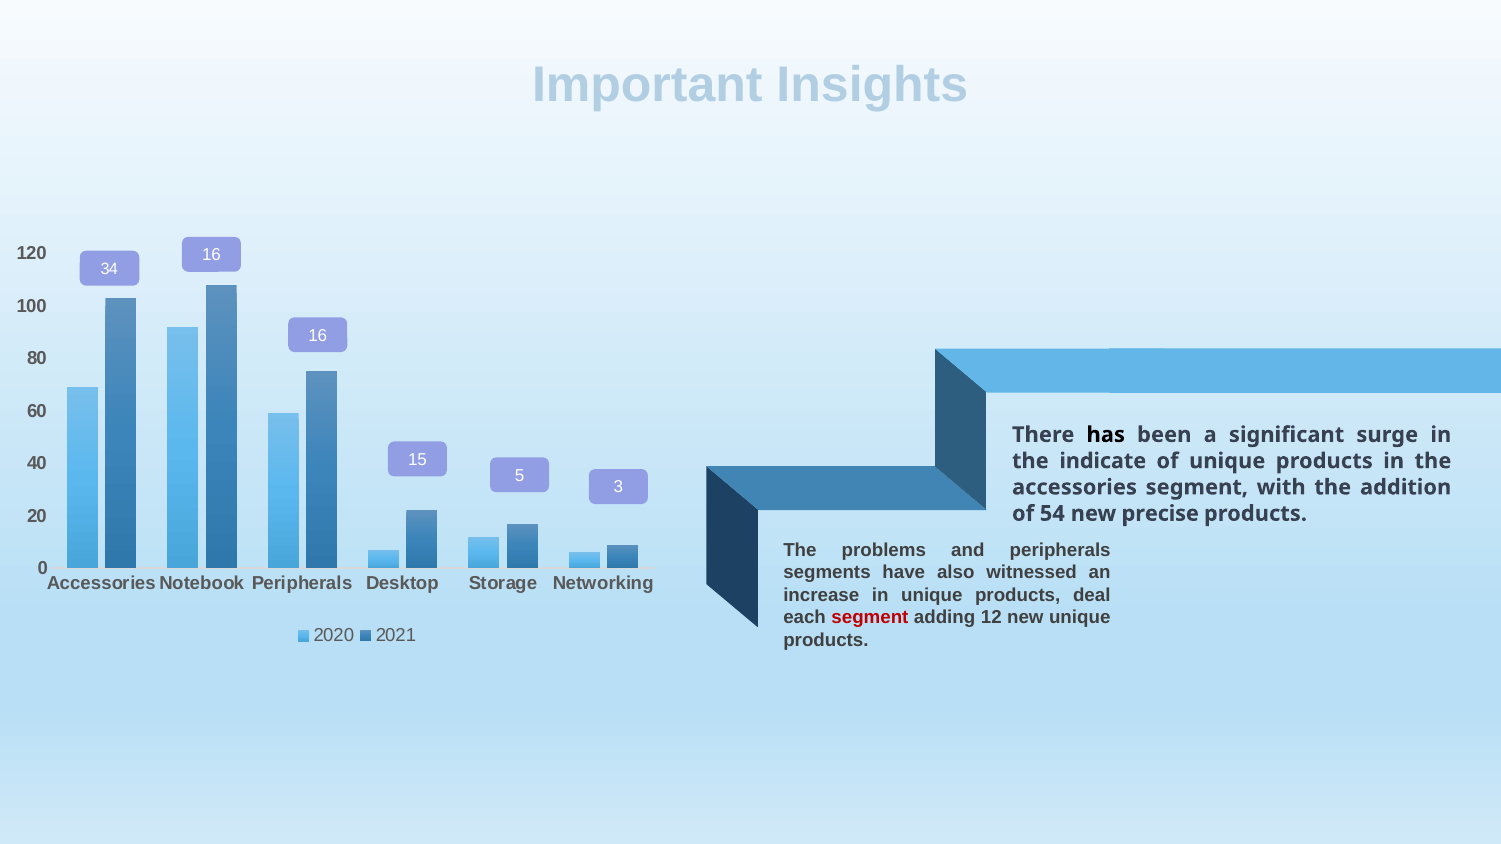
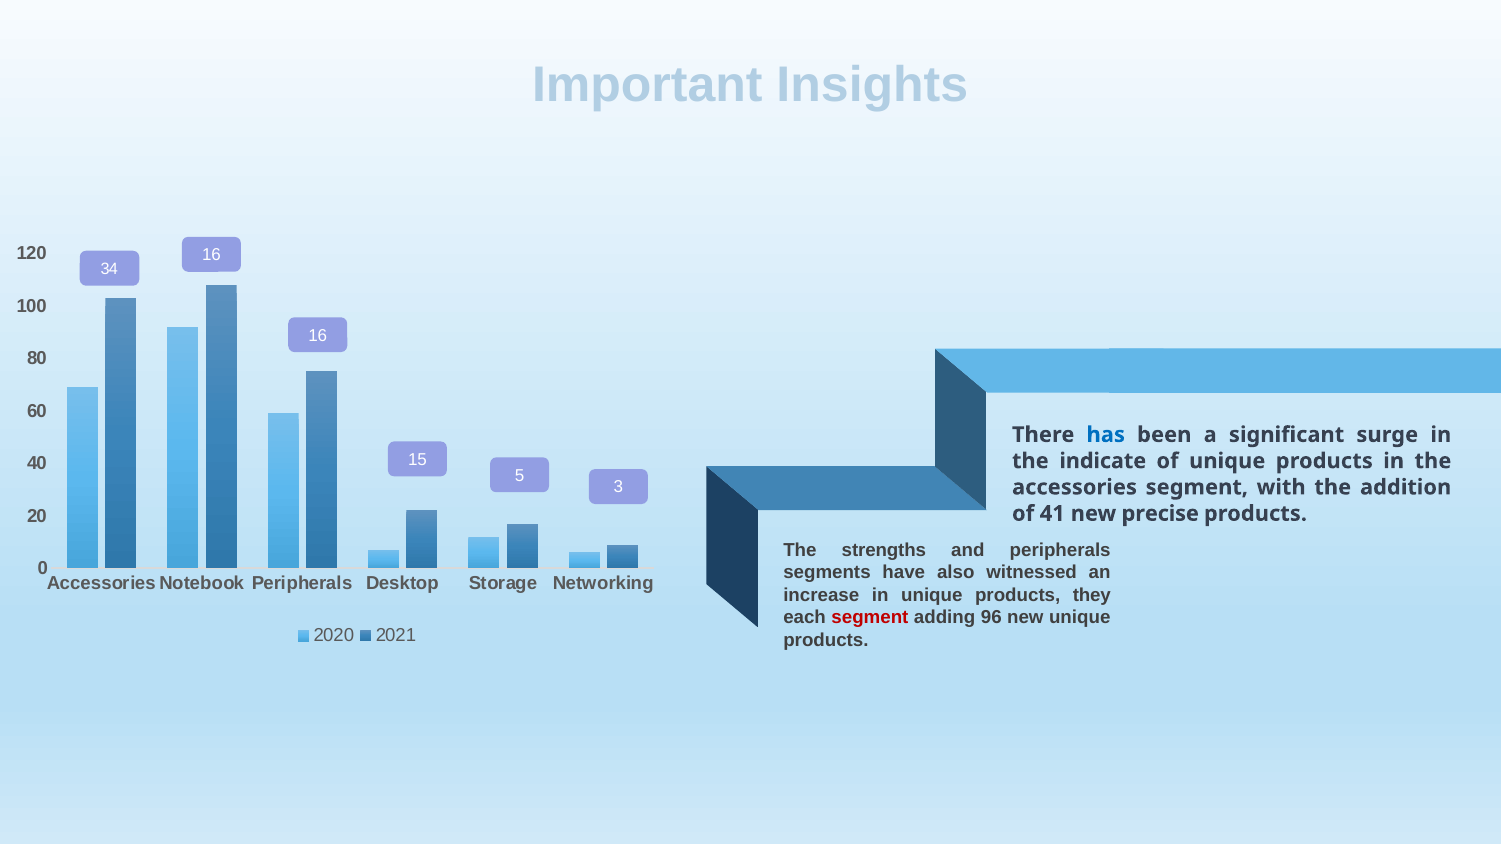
has colour: black -> blue (1106, 435)
54: 54 -> 41 (1052, 514)
problems: problems -> strengths (884, 550)
deal: deal -> they (1092, 595)
12: 12 -> 96 (991, 618)
